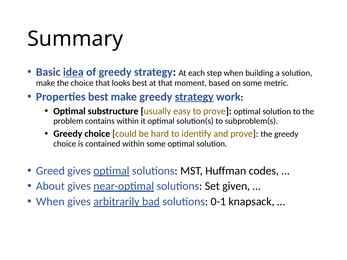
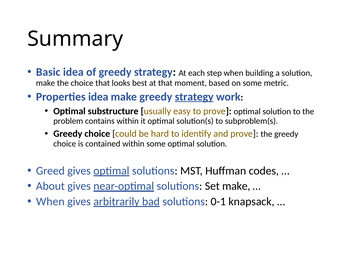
idea underline: present -> none (73, 72)
Properties best: best -> idea (98, 97)
Set given: given -> make (236, 186)
